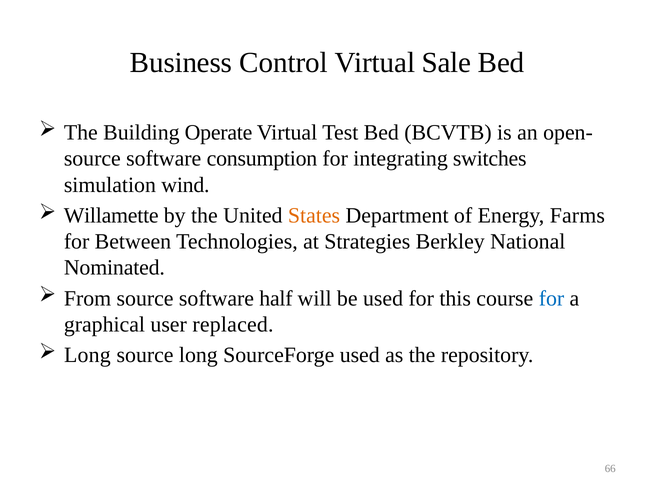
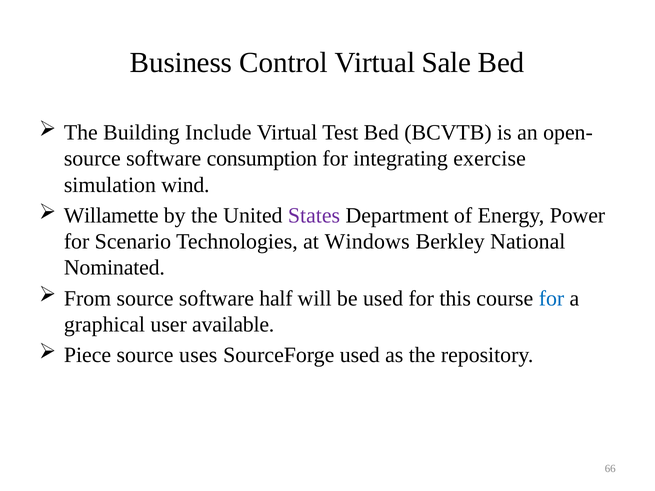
Operate: Operate -> Include (218, 133)
switches: switches -> exercise (490, 159)
States colour: orange -> purple (314, 215)
Farms: Farms -> Power (577, 215)
Between: Between -> Scenario (133, 242)
Strategies: Strategies -> Windows (367, 242)
replaced: replaced -> available (233, 325)
Long: Long -> Piece (88, 355)
source long: long -> uses (198, 355)
